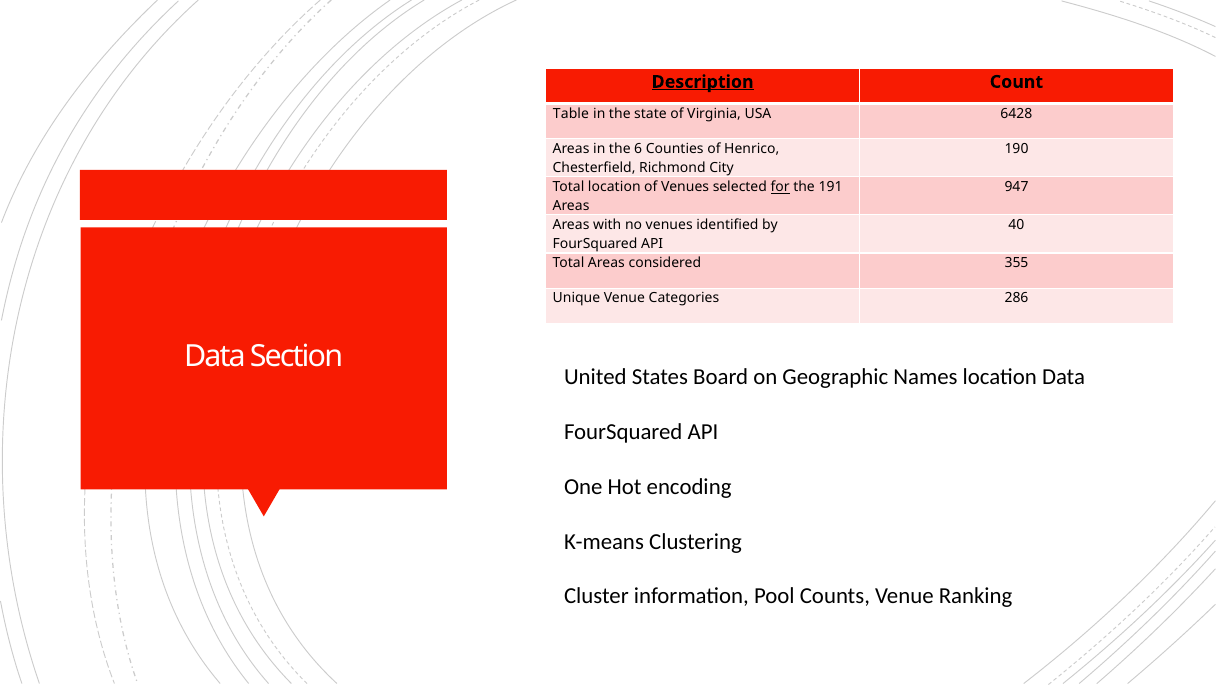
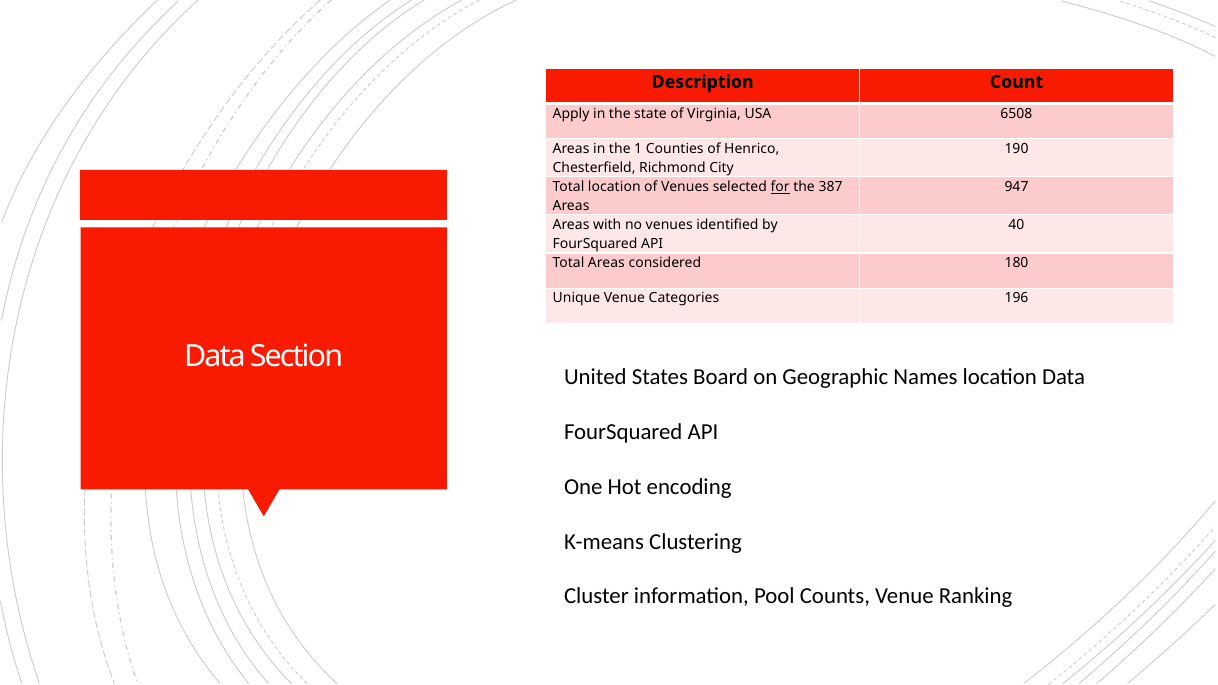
Description underline: present -> none (703, 82)
Table: Table -> Apply (571, 114)
6428: 6428 -> 6508 (1016, 114)
6: 6 -> 1 (638, 149)
191: 191 -> 387 (831, 187)
355: 355 -> 180 (1016, 263)
286: 286 -> 196 (1016, 298)
